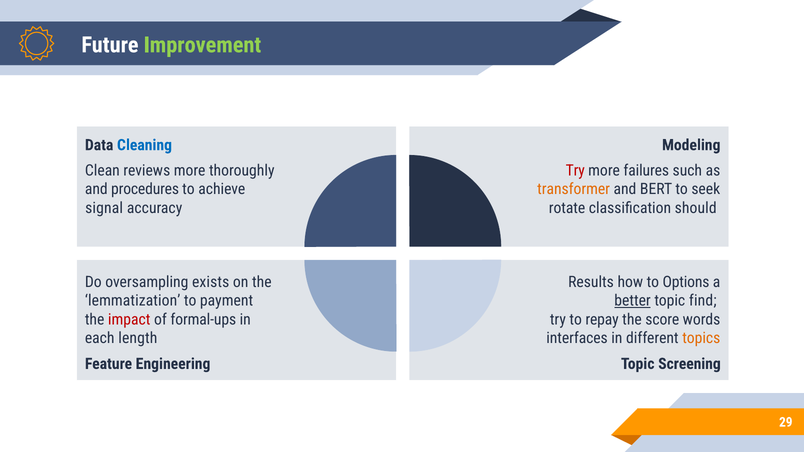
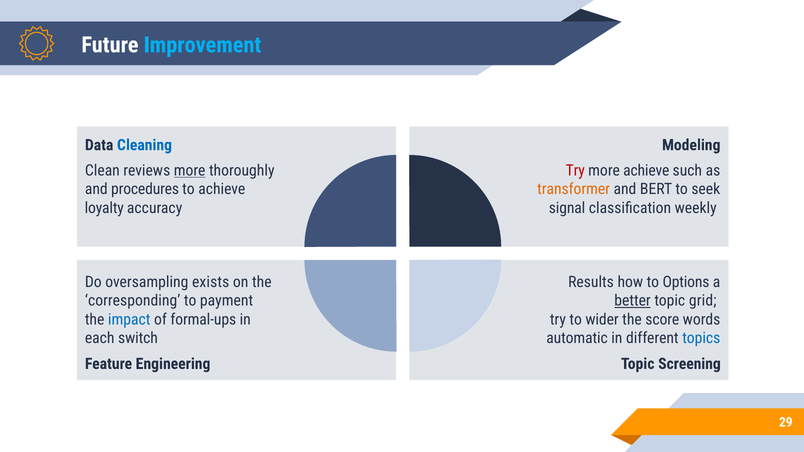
Improvement colour: light green -> light blue (202, 45)
more underline: none -> present (190, 171)
more failures: failures -> achieve (646, 171)
signal: signal -> loyalty (104, 208)
rotate: rotate -> signal (567, 208)
should: should -> weekly (696, 208)
lemmatization: lemmatization -> corresponding (133, 301)
find: find -> grid (703, 301)
impact colour: red -> blue (129, 320)
repay: repay -> wider (602, 320)
length: length -> switch (138, 339)
interfaces: interfaces -> automatic (577, 339)
topics colour: orange -> blue (701, 339)
